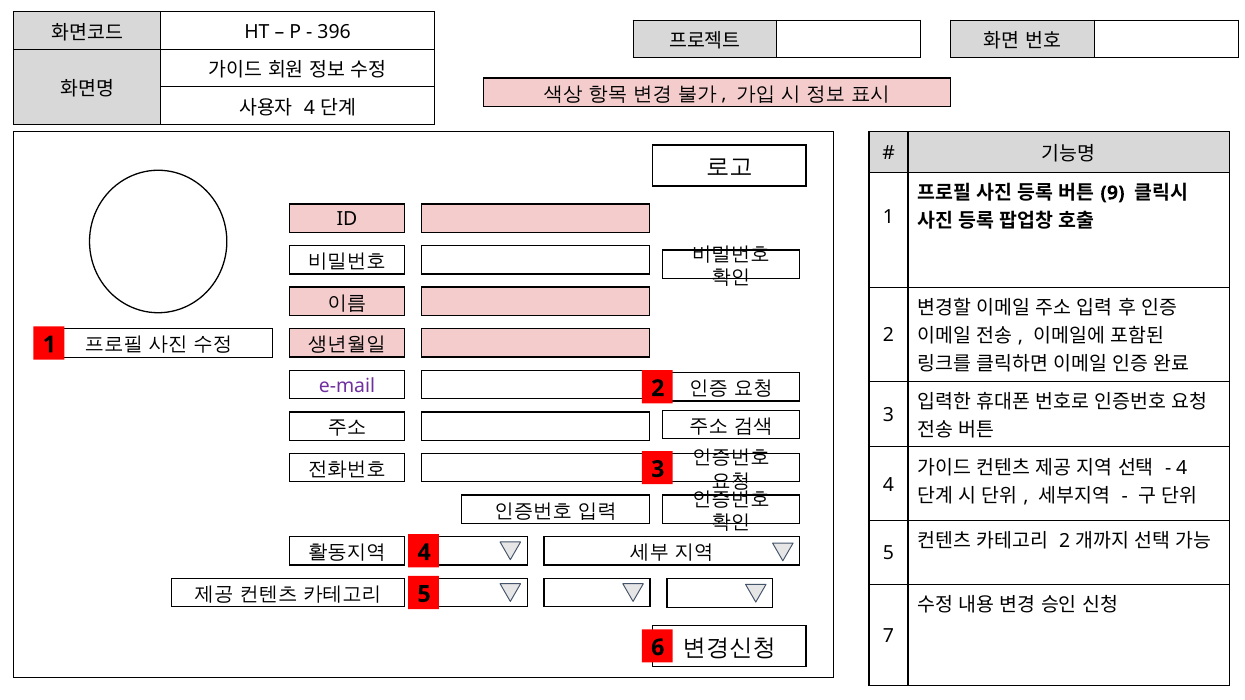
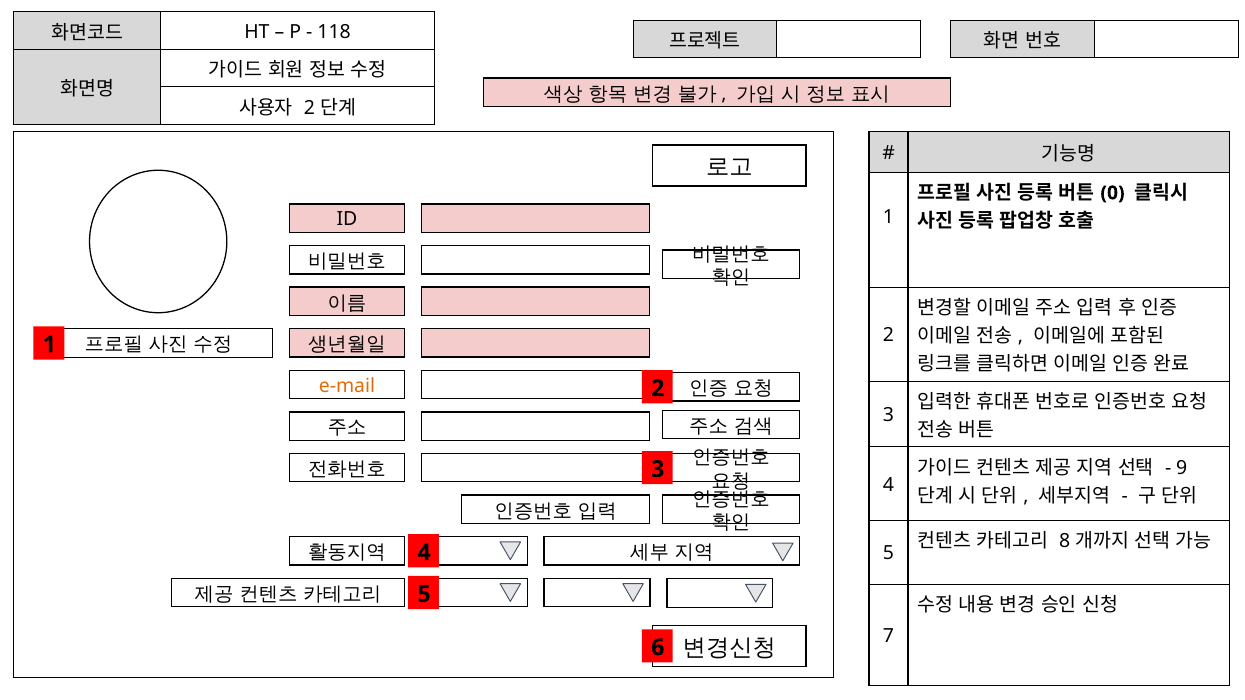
396: 396 -> 118 (334, 32)
4: 4 -> 2 (310, 108)
9: 9 -> 0 (1113, 193)
e-mail colour: purple -> orange (347, 386)
4: 4 -> 9 (1182, 468)
2: 2 -> 8 (1065, 541)
